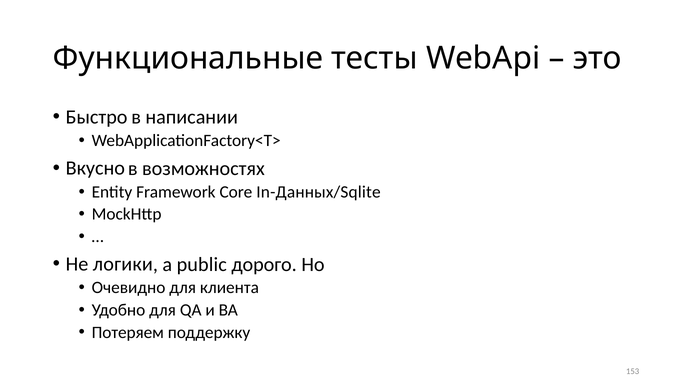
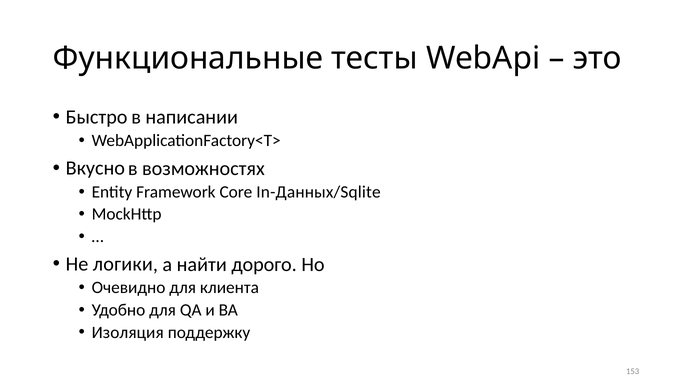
public: public -> найти (202, 265)
Потеряем: Потеряем -> Изоляция (128, 333)
